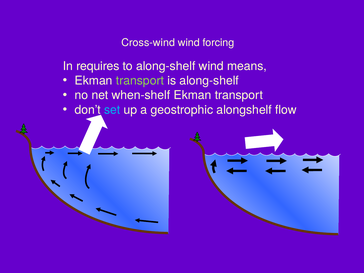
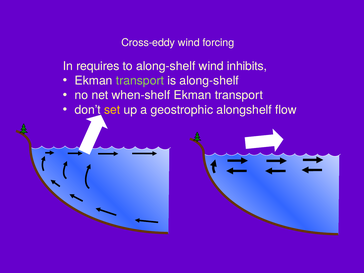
Cross-wind: Cross-wind -> Cross-eddy (148, 43)
means: means -> inhibits (247, 66)
set colour: light blue -> yellow (112, 110)
